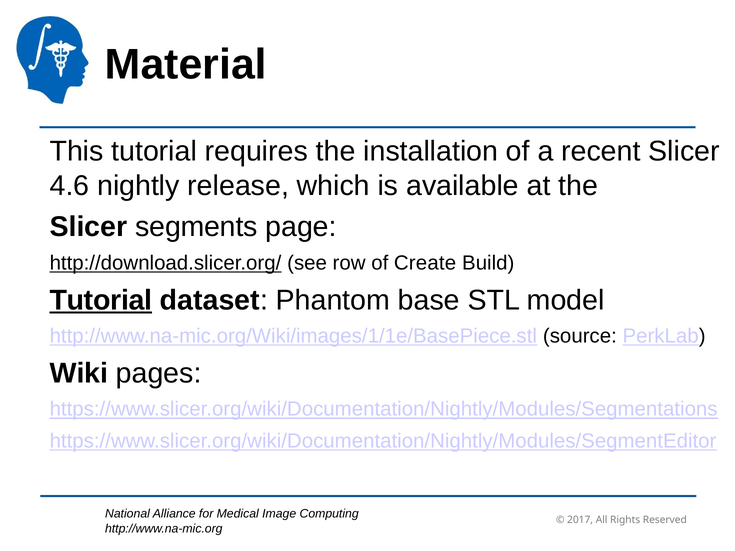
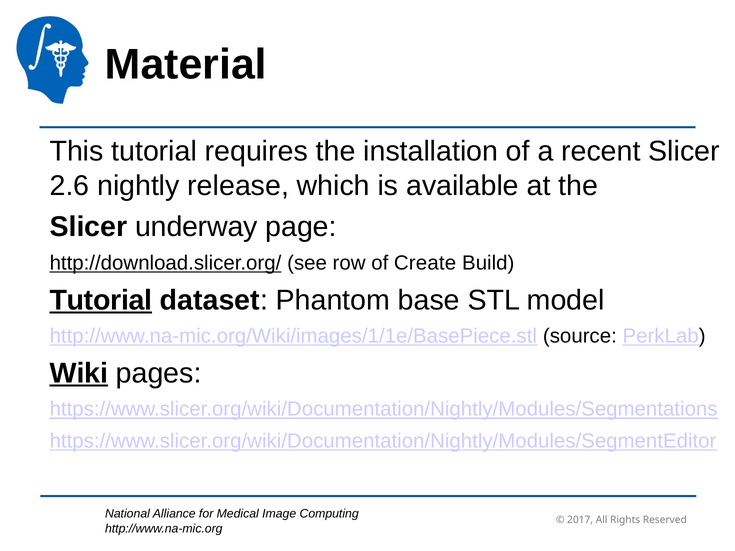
4.6: 4.6 -> 2.6 (70, 186)
segments: segments -> underway (196, 227)
Wiki underline: none -> present (79, 373)
